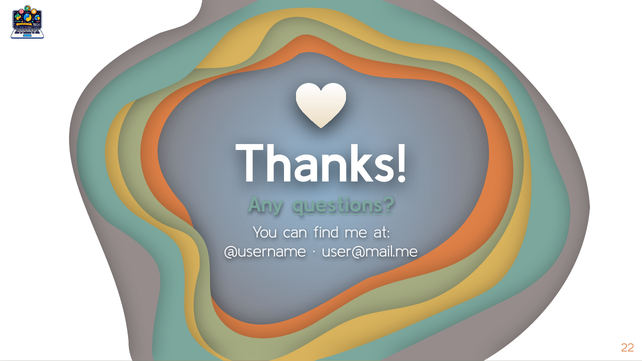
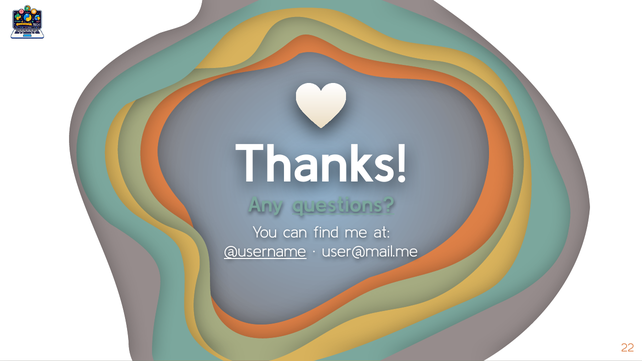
@username underline: none -> present (265, 252)
